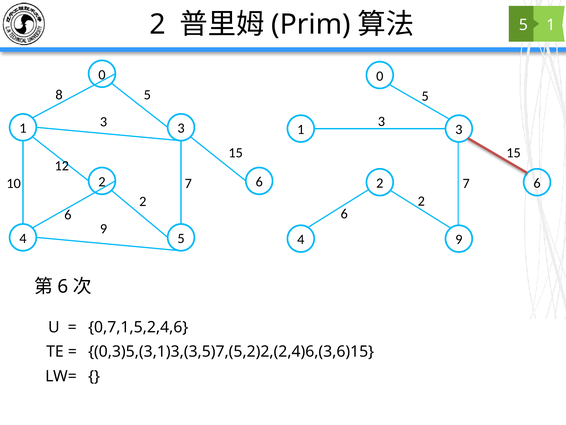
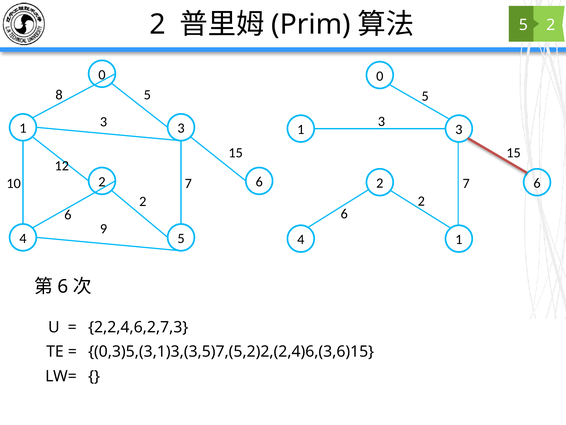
1: 1 -> 2 (551, 25)
4 9: 9 -> 1 (459, 239)
0,7,1,5,2,4,6: 0,7,1,5,2,4,6 -> 2,2,4,6,2,7,3 (138, 327)
